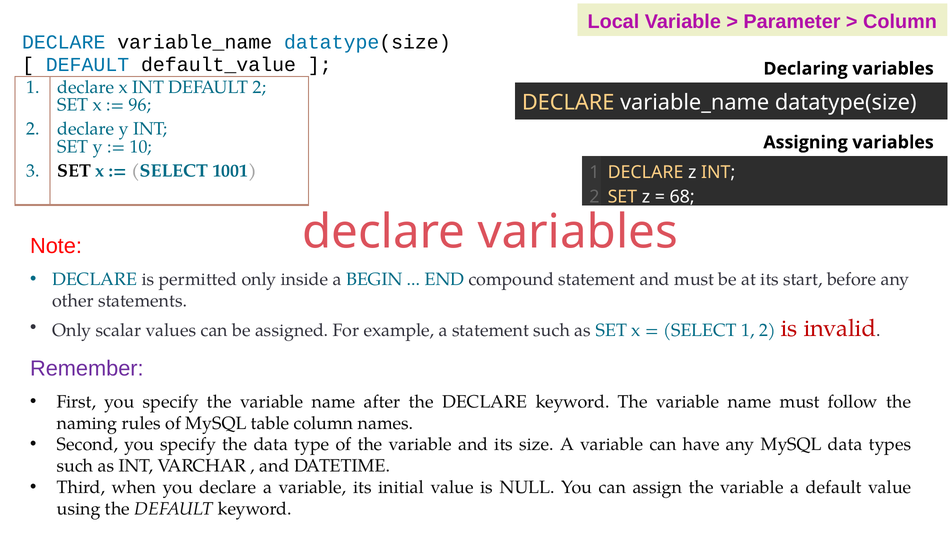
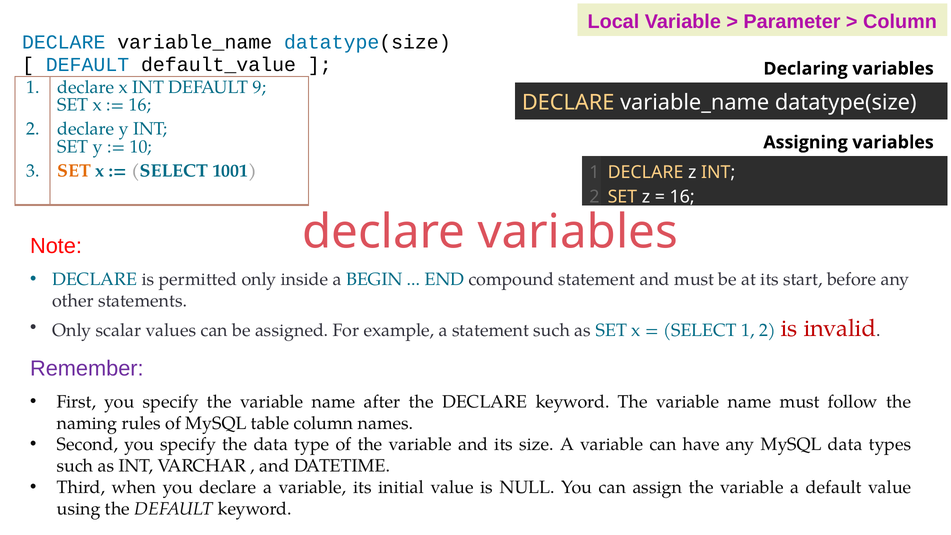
DEFAULT 2: 2 -> 9 (259, 87)
96: 96 -> 16 (140, 105)
SET colour: black -> orange (74, 171)
68: 68 -> 16 (682, 197)
